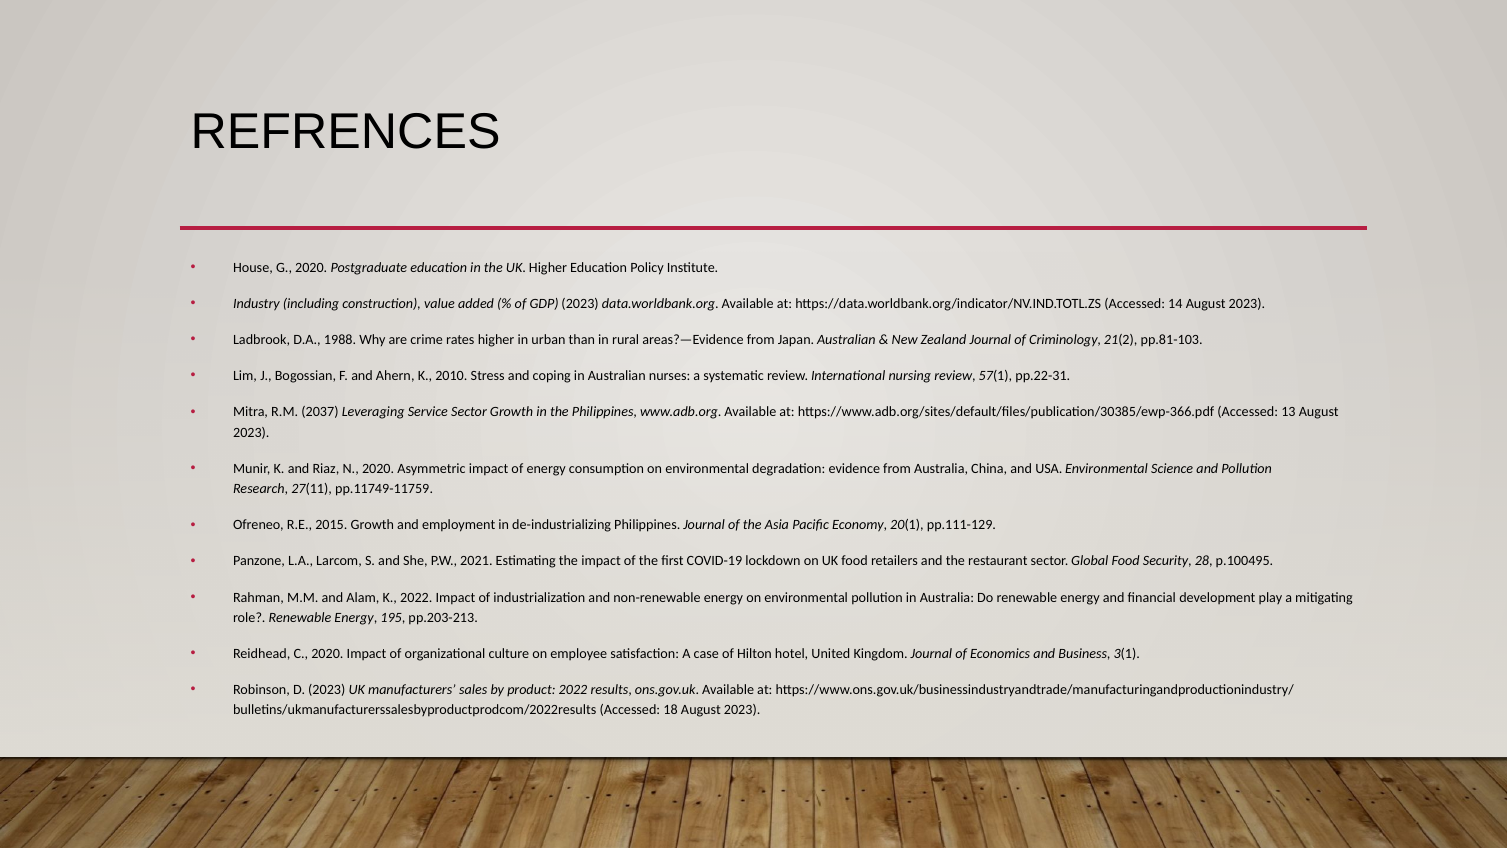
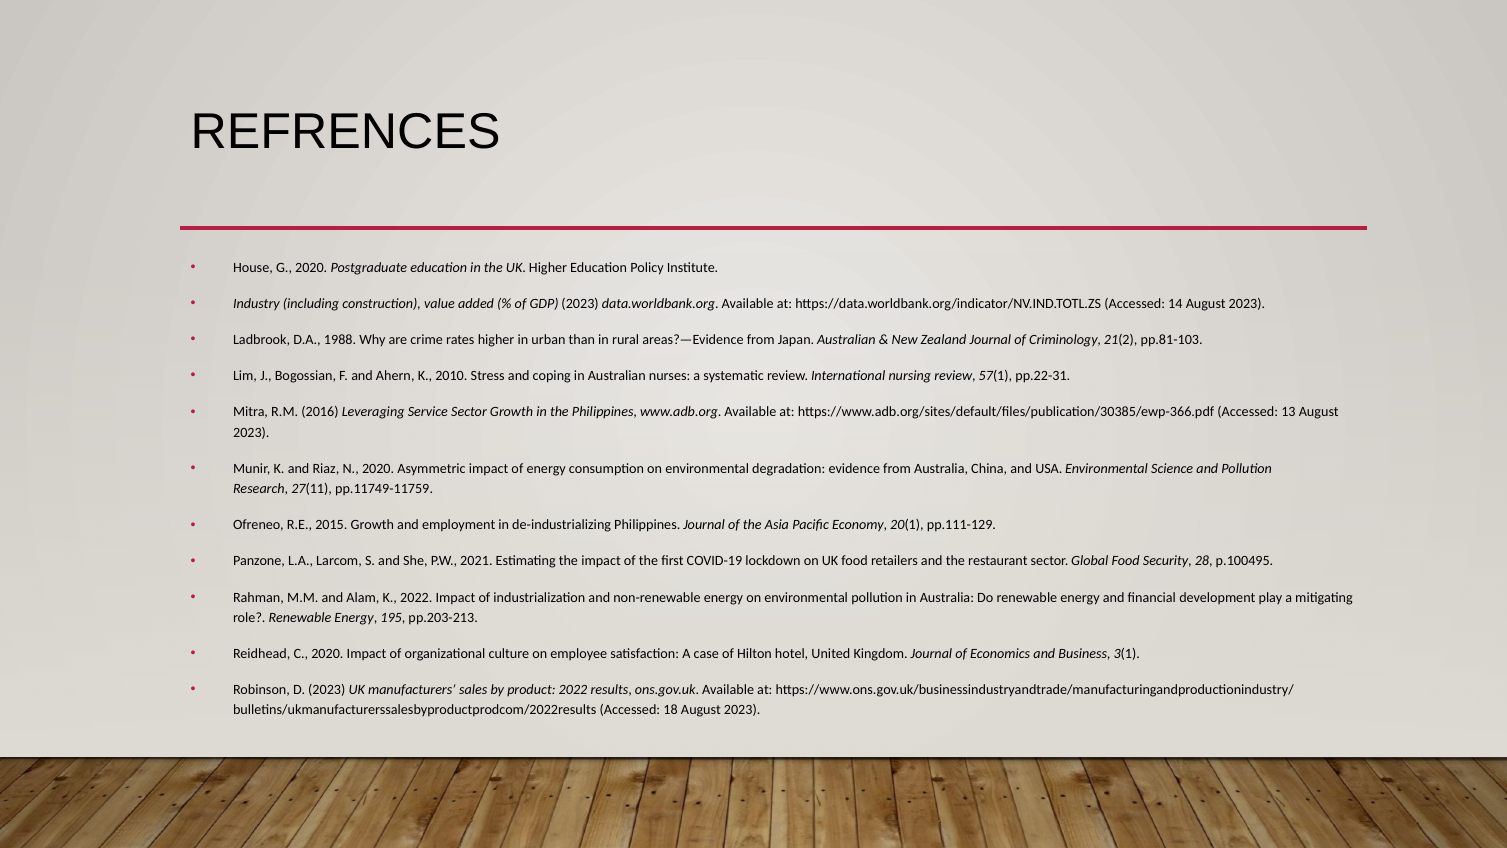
2037: 2037 -> 2016 (320, 412)
